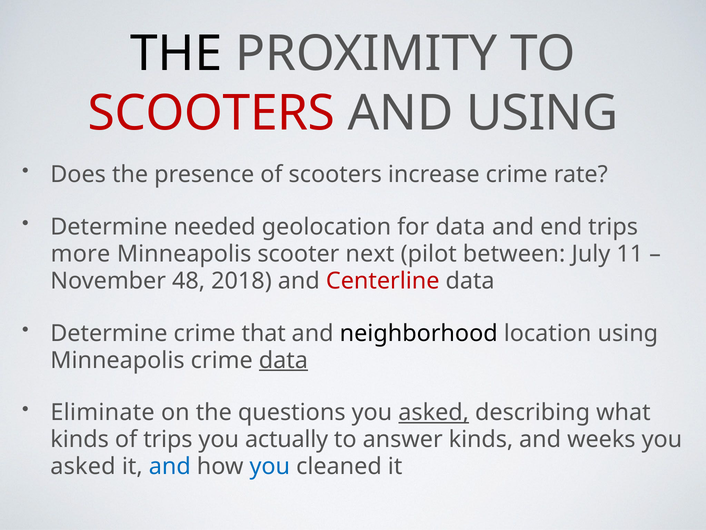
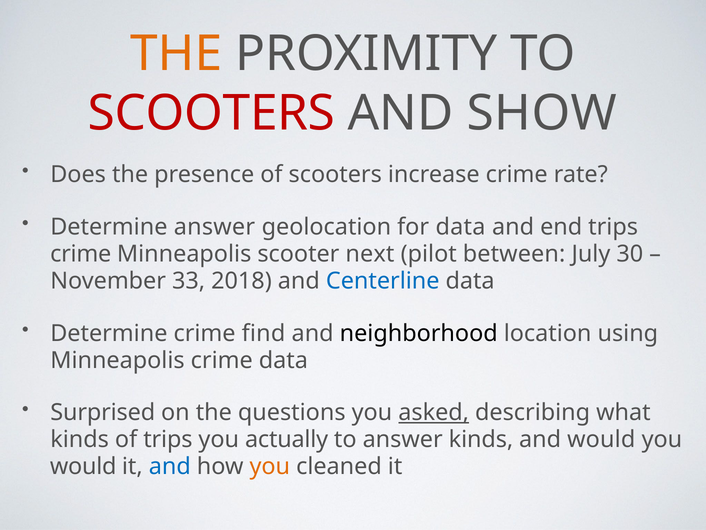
THE colour: black -> orange (176, 54)
AND USING: USING -> SHOW (542, 113)
Determine needed: needed -> answer (214, 227)
more: more -> crime (81, 254)
11: 11 -> 30 (630, 254)
48: 48 -> 33 (189, 281)
Centerline colour: red -> blue (383, 281)
that: that -> find (263, 333)
data underline: present -> none (283, 360)
Eliminate: Eliminate -> Surprised (103, 412)
and weeks: weeks -> would (601, 439)
asked: asked -> would (83, 466)
you colour: blue -> orange (270, 466)
